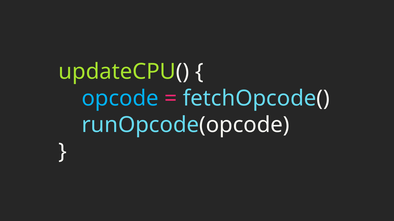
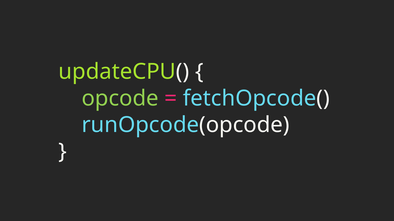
opcode colour: light blue -> light green (120, 98)
